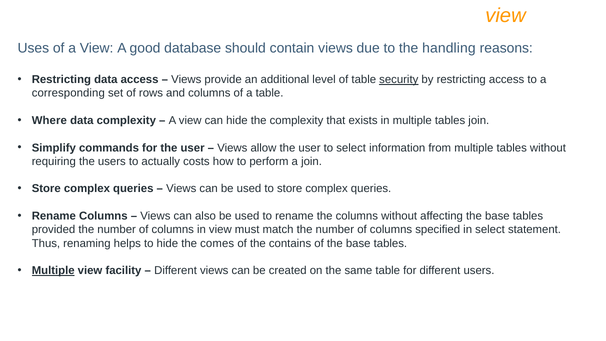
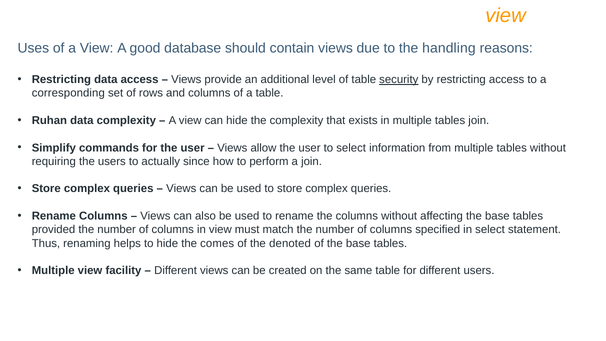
Where: Where -> Ruhan (49, 120)
costs: costs -> since (196, 161)
contains: contains -> denoted (290, 243)
Multiple underline: present -> none (53, 270)
